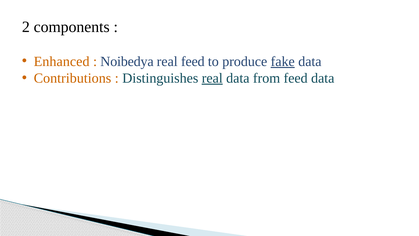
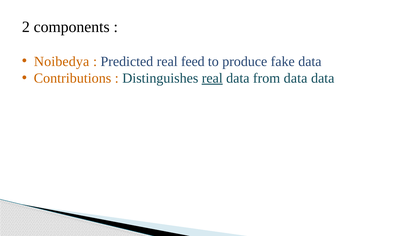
Enhanced: Enhanced -> Noibedya (62, 61)
Noibedya: Noibedya -> Predicted (127, 61)
fake underline: present -> none (283, 61)
from feed: feed -> data (296, 78)
